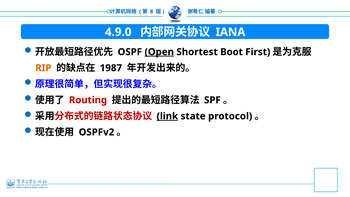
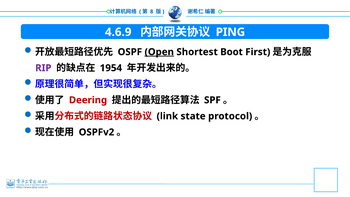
4.9.0: 4.9.0 -> 4.6.9 (118, 32)
IANA: IANA -> PING (230, 32)
RIP colour: orange -> purple (43, 68)
1987: 1987 -> 1954 (111, 68)
Routing: Routing -> Deering (88, 100)
link underline: present -> none (167, 116)
